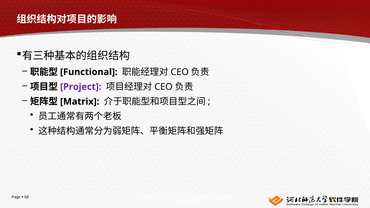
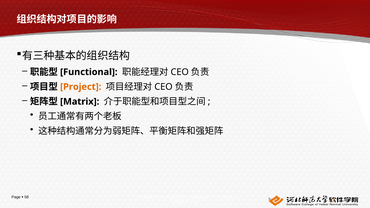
Project colour: purple -> orange (81, 87)
